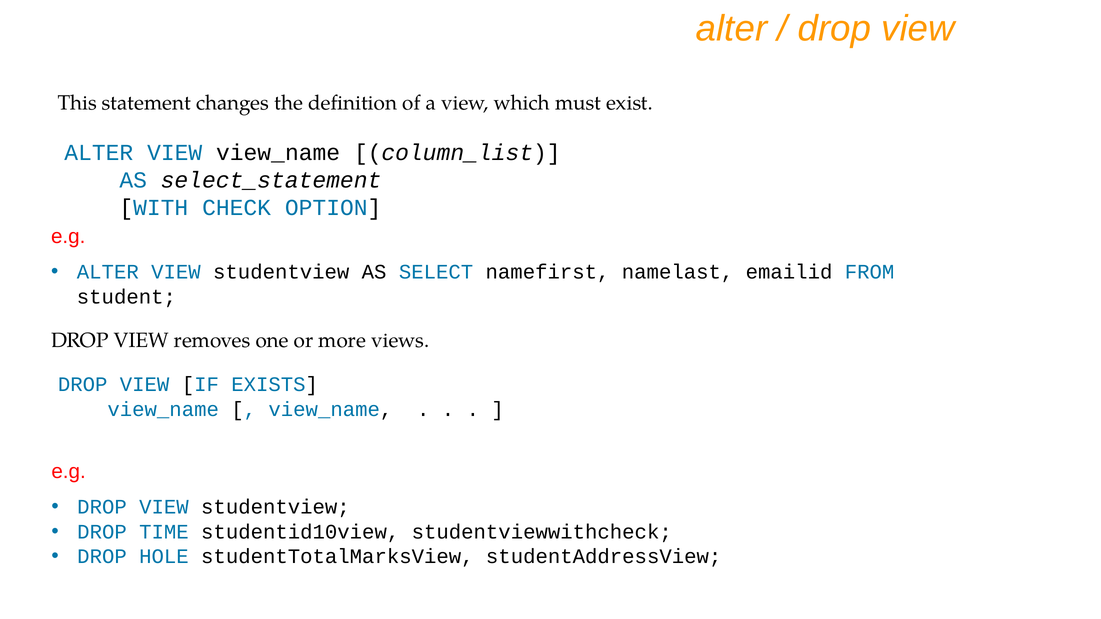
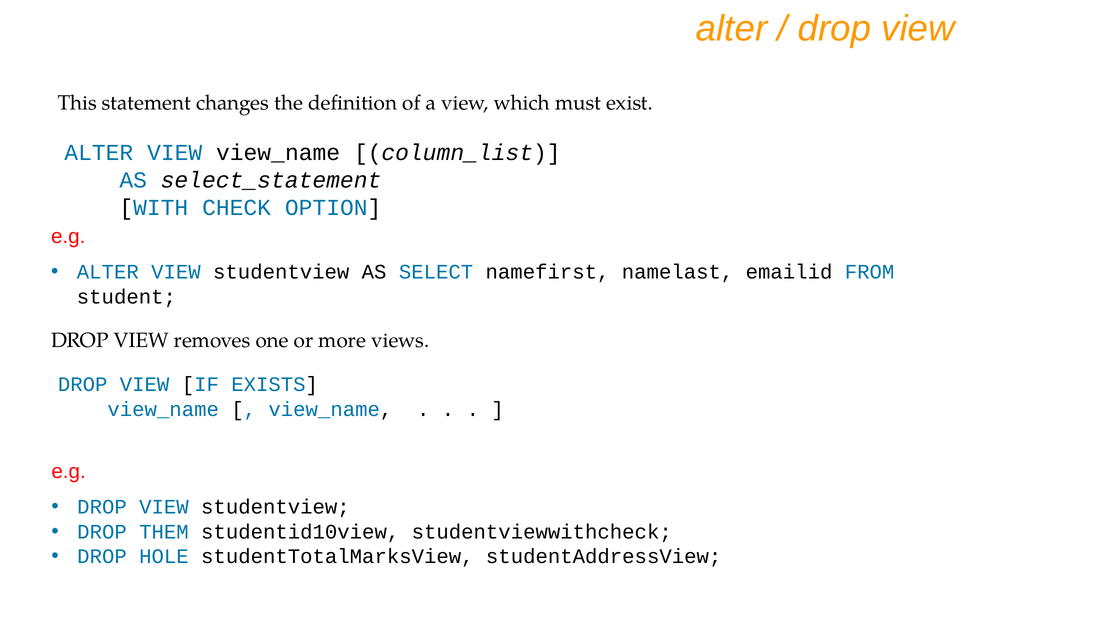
TIME: TIME -> THEM (164, 532)
